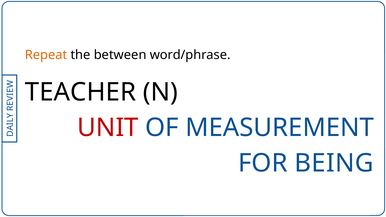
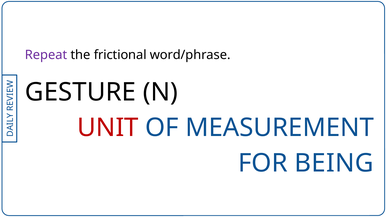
Repeat colour: orange -> purple (46, 55)
between: between -> frictional (120, 55)
TEACHER: TEACHER -> GESTURE (80, 92)
